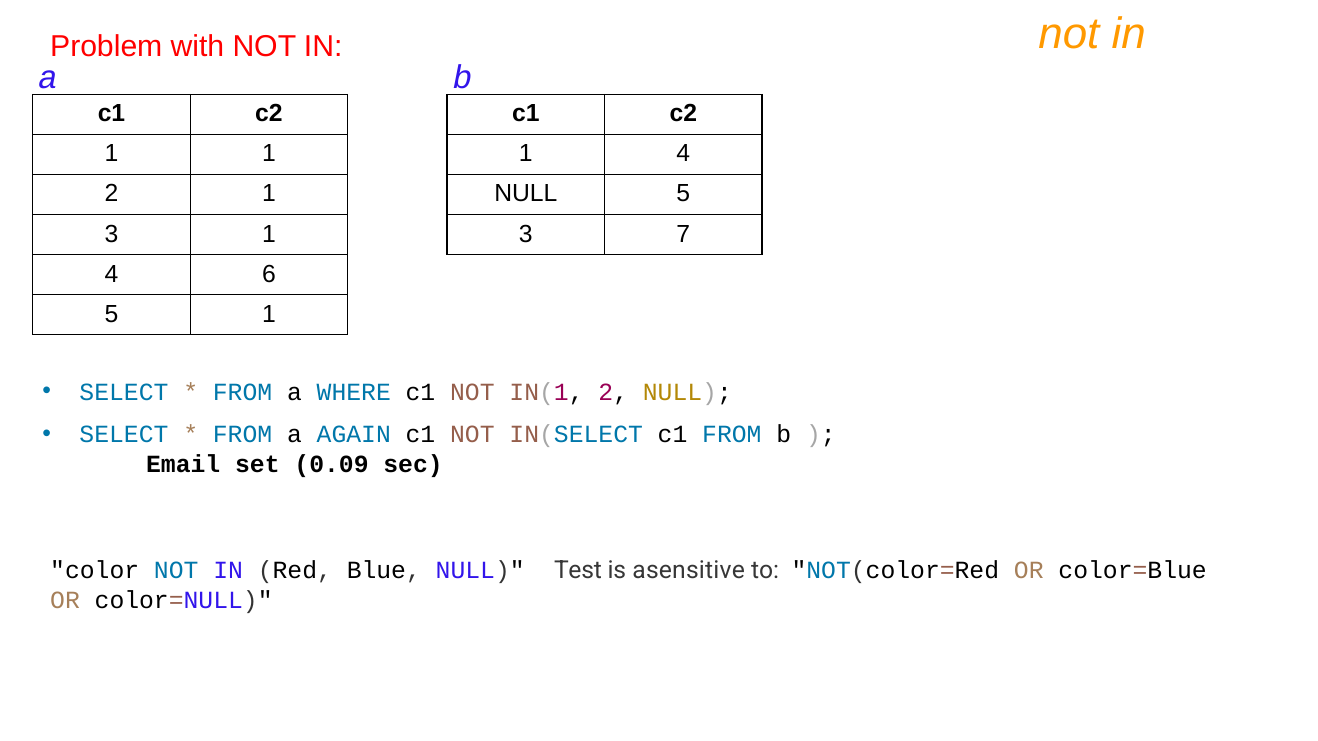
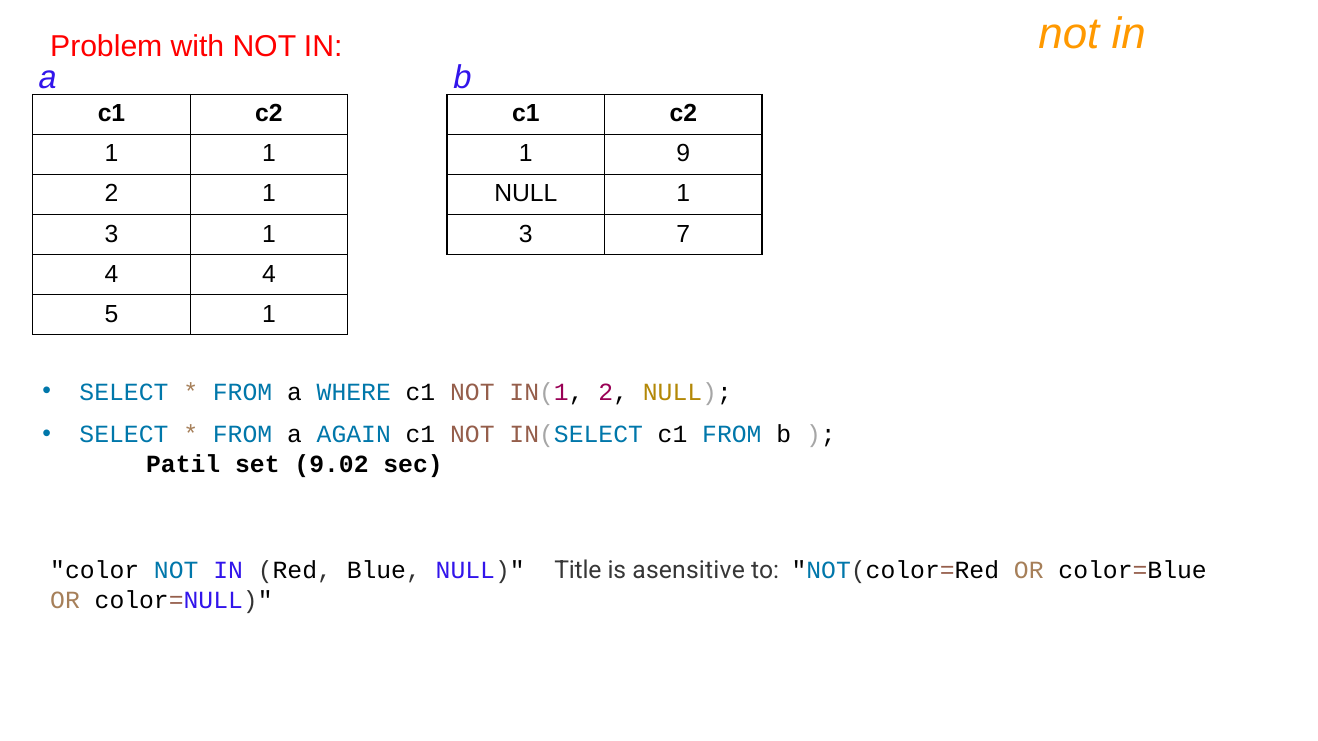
4: 4 -> 9 (683, 154)
NULL 5: 5 -> 1 (683, 194)
4 6: 6 -> 4 (269, 274)
Email: Email -> Patil (183, 465)
0.09: 0.09 -> 9.02 (332, 465)
Test: Test -> Title (578, 571)
